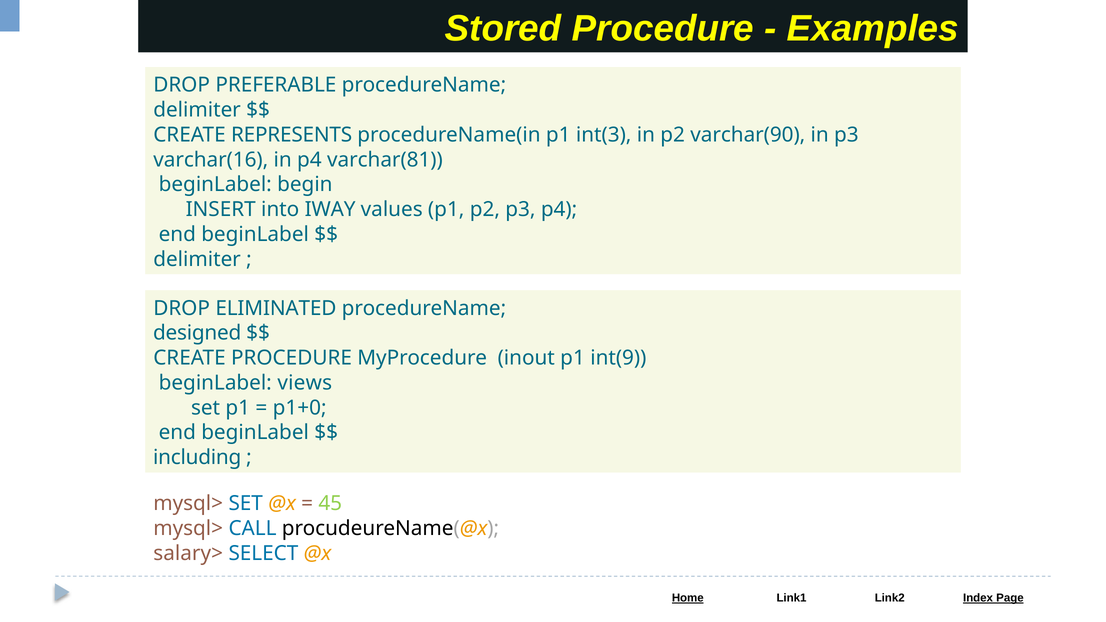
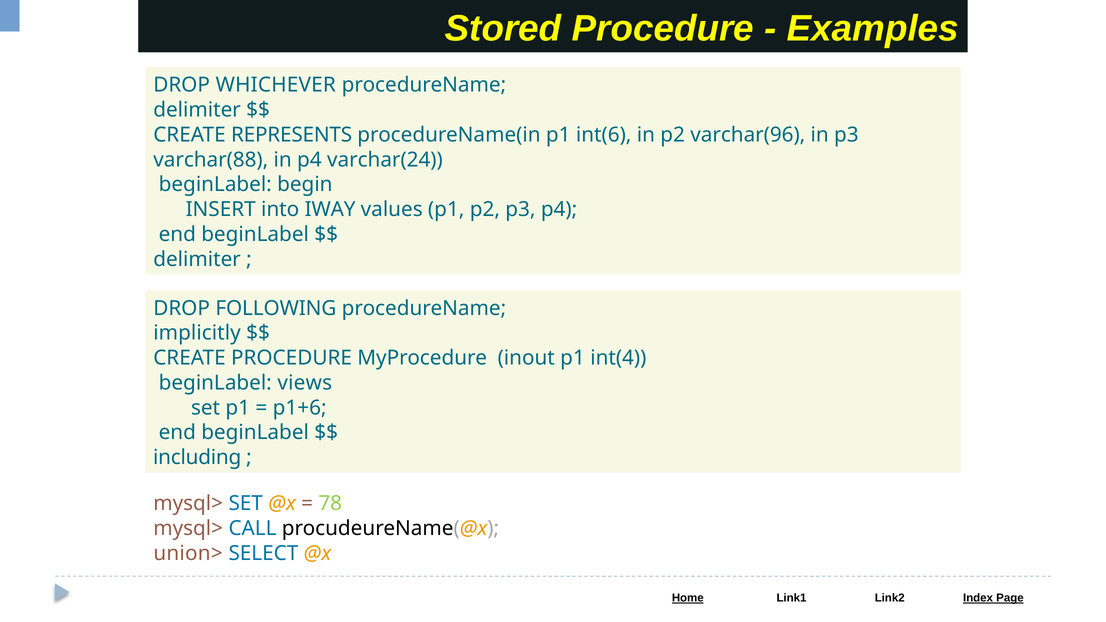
PREFERABLE: PREFERABLE -> WHICHEVER (276, 85)
int(3: int(3 -> int(6 (604, 135)
varchar(90: varchar(90 -> varchar(96 (748, 135)
varchar(16: varchar(16 -> varchar(88 (211, 160)
varchar(81: varchar(81 -> varchar(24 (385, 160)
ELIMINATED: ELIMINATED -> FOLLOWING (276, 308)
designed: designed -> implicitly (197, 333)
int(9: int(9 -> int(4 (618, 358)
p1+0: p1+0 -> p1+6 (300, 408)
45: 45 -> 78 (330, 504)
salary>: salary> -> union> (188, 553)
